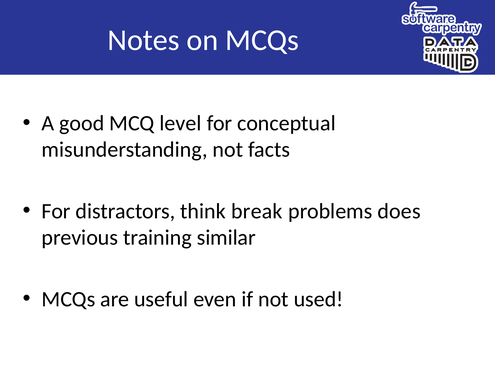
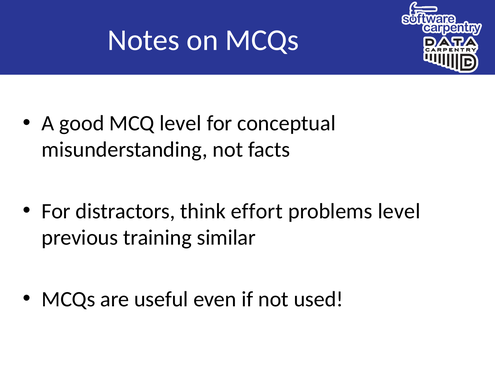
break: break -> effort (257, 211)
problems does: does -> level (399, 211)
